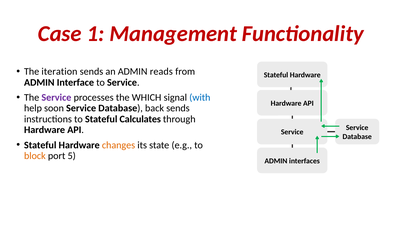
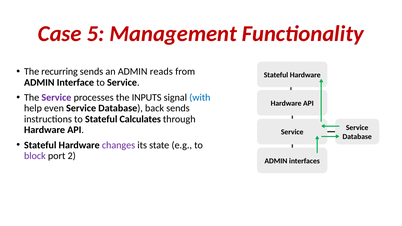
1: 1 -> 5 (96, 34)
iteration: iteration -> recurring (60, 72)
WHICH: WHICH -> INPUTS (147, 98)
soon: soon -> even (54, 108)
changes colour: orange -> purple (119, 145)
block colour: orange -> purple (35, 156)
5: 5 -> 2 (72, 156)
